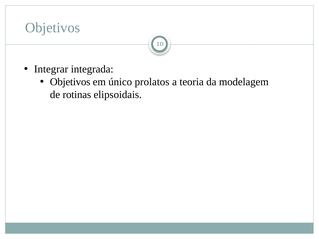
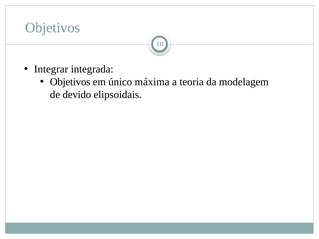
prolatos: prolatos -> máxima (152, 82)
rotinas: rotinas -> devido (77, 95)
